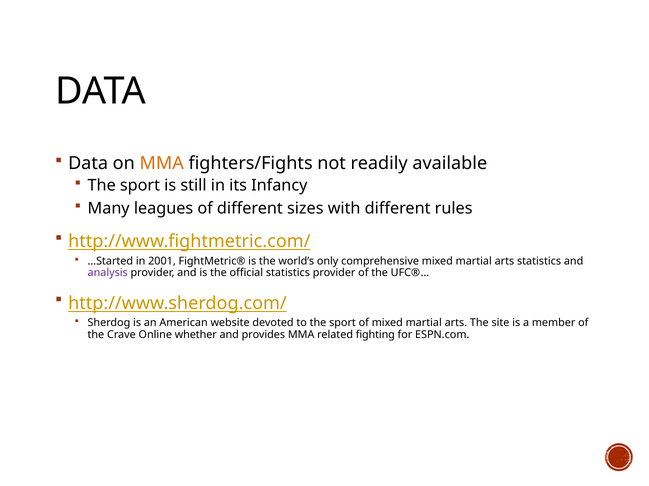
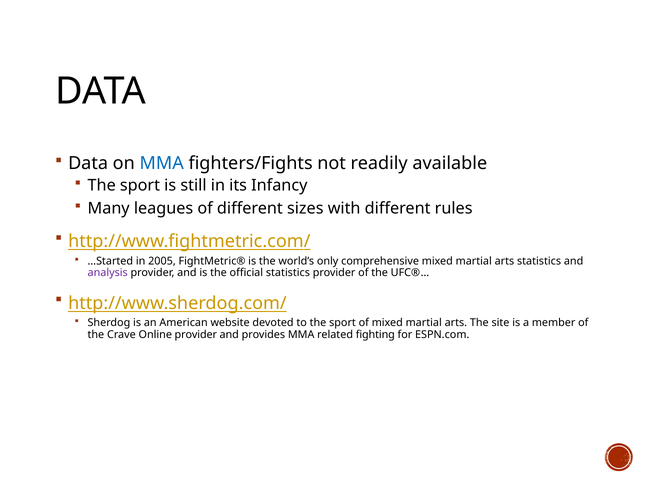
MMA colour: orange -> blue (162, 163)
2001: 2001 -> 2005 (162, 262)
Online whether: whether -> provider (196, 335)
